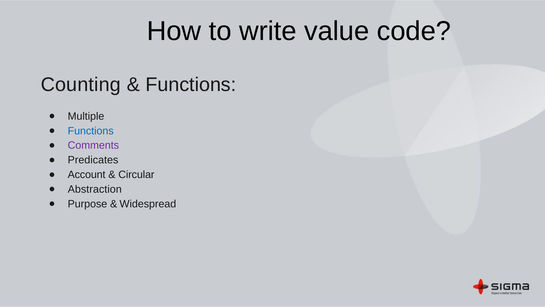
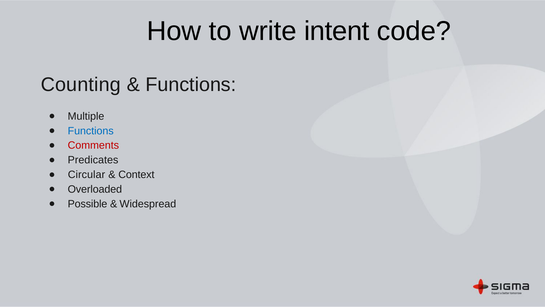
value: value -> intent (337, 31)
Comments colour: purple -> red (93, 145)
Account: Account -> Circular (87, 174)
Circular: Circular -> Context (136, 174)
Abstraction: Abstraction -> Overloaded (95, 189)
Purpose: Purpose -> Possible (87, 204)
